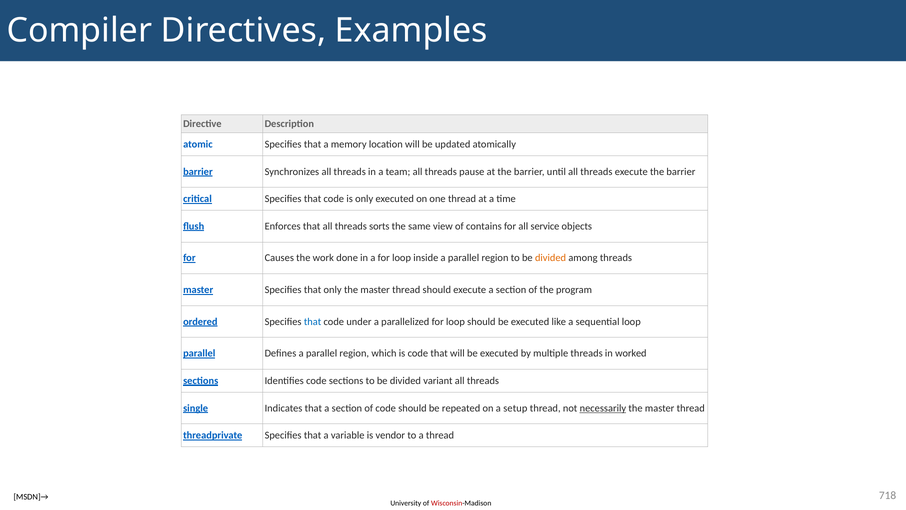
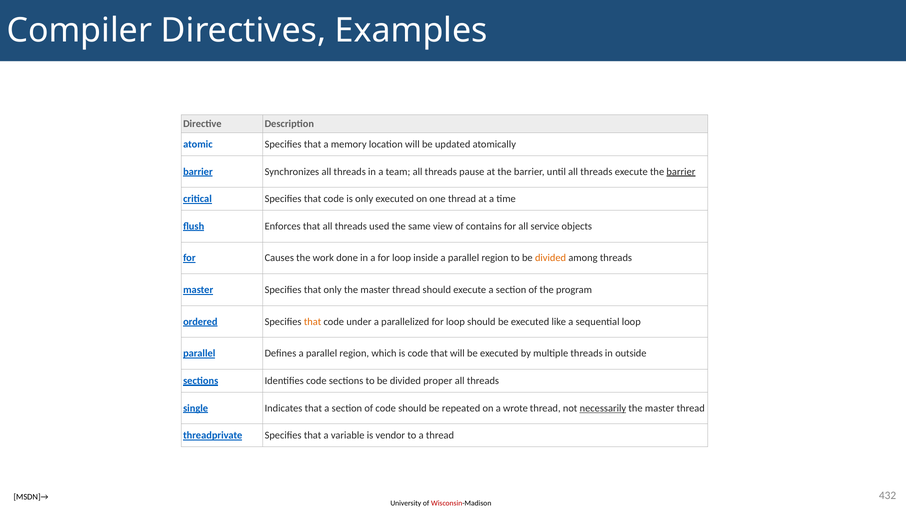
barrier underline: none -> present (681, 171)
sorts: sorts -> used (379, 226)
that colour: blue -> orange (313, 321)
worked: worked -> outside (631, 353)
variant: variant -> proper (438, 381)
setup: setup -> wrote (515, 408)
718: 718 -> 432 (888, 495)
